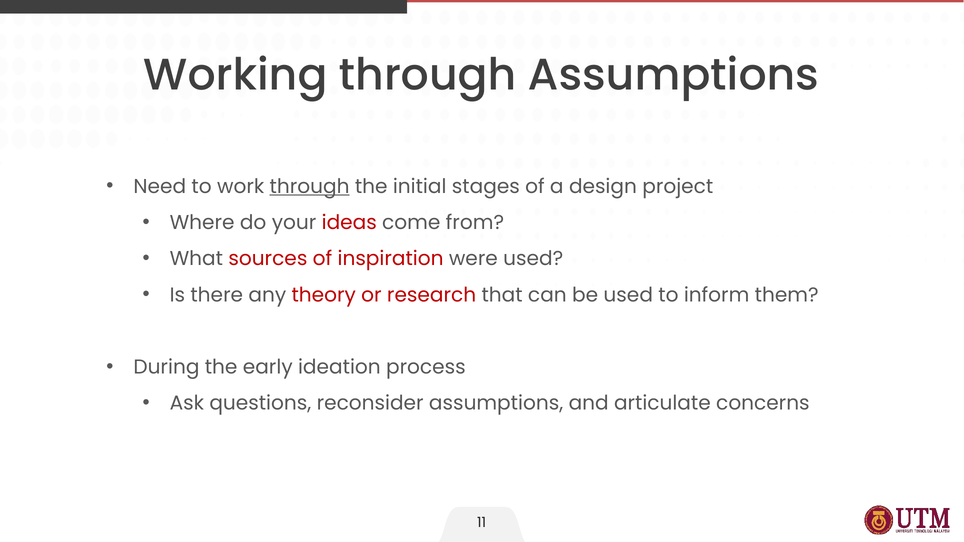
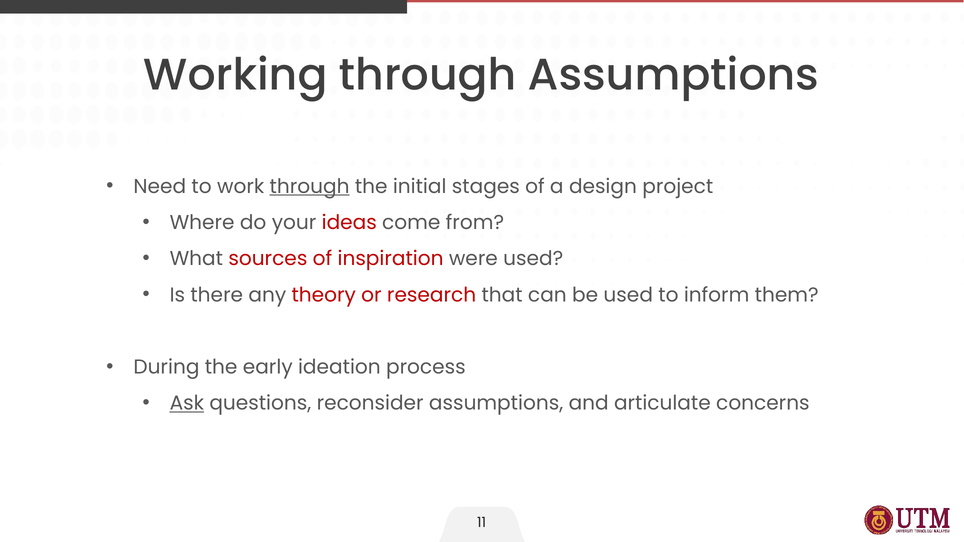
Ask underline: none -> present (187, 403)
